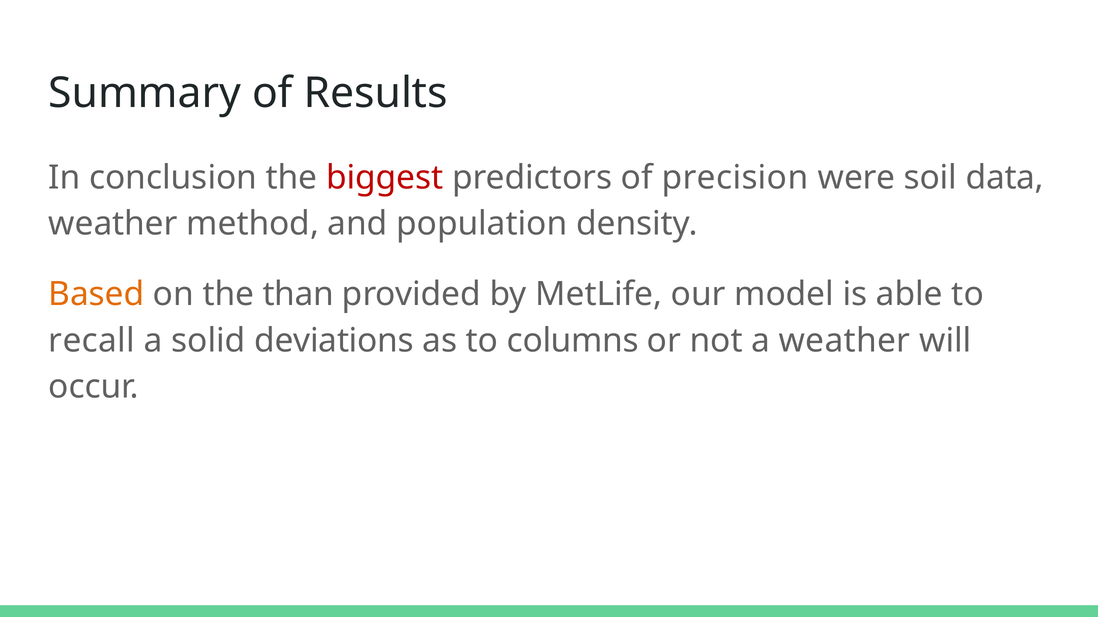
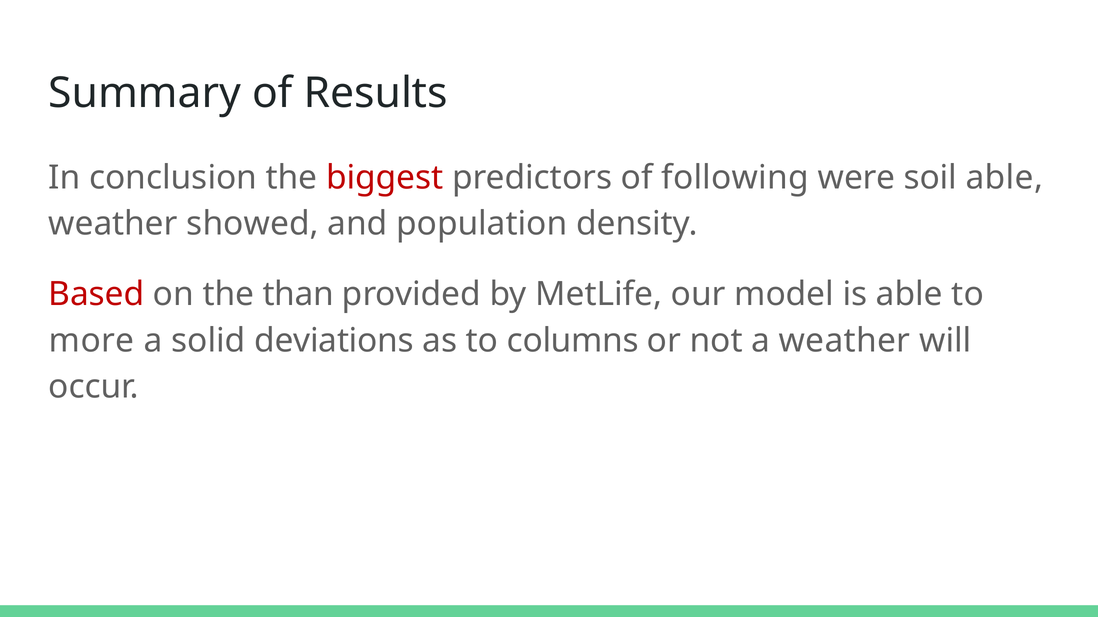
precision: precision -> following (735, 178)
soil data: data -> able (1004, 178)
method: method -> showed (253, 224)
Based colour: orange -> red (96, 295)
recall: recall -> more (92, 341)
